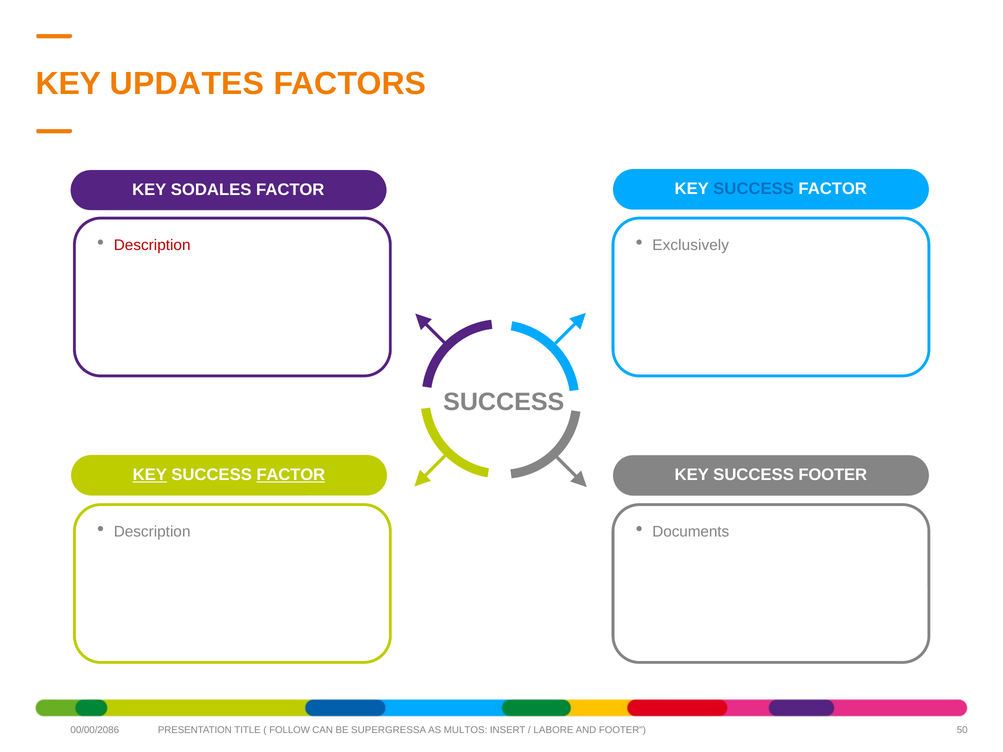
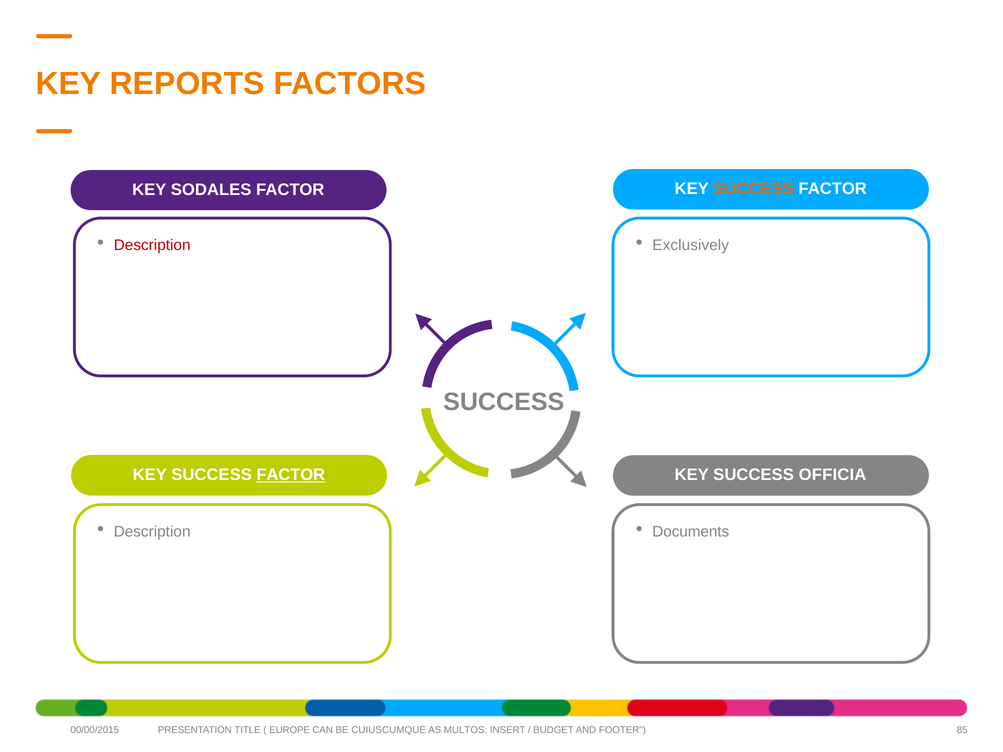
UPDATES: UPDATES -> REPORTS (187, 84)
SUCCESS colour: blue -> orange (754, 189)
KEY underline: present -> none (150, 475)
SUCCESS FOOTER: FOOTER -> OFFICIA (833, 475)
00/00/2086: 00/00/2086 -> 00/00/2015 (95, 730)
FOLLOW: FOLLOW -> EUROPE (290, 730)
SUPERGRESSA: SUPERGRESSA -> CUIUSCUMQUE (389, 730)
LABORE: LABORE -> BUDGET (553, 730)
50: 50 -> 85 (962, 730)
